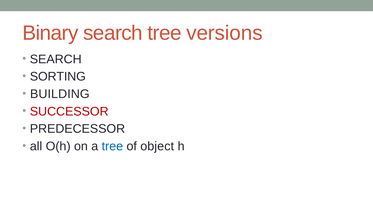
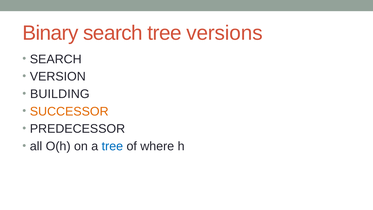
SORTING: SORTING -> VERSION (58, 77)
SUCCESSOR colour: red -> orange (69, 111)
object: object -> where (157, 146)
